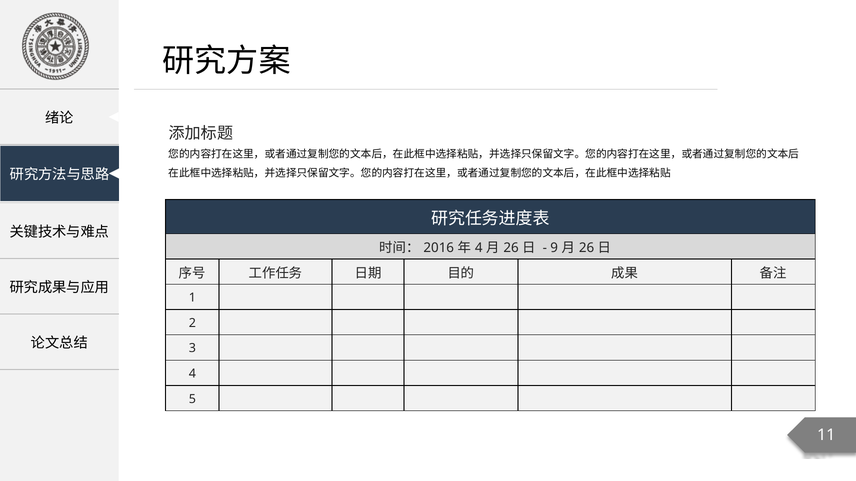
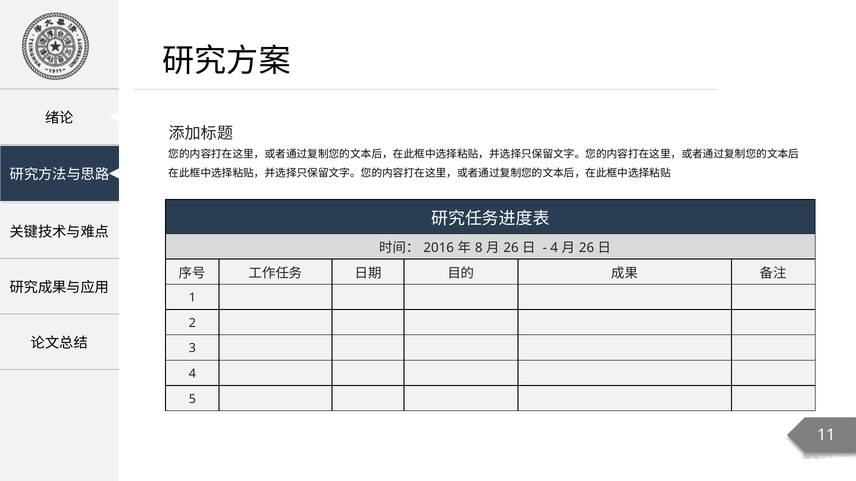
4: 4 -> 8 (479, 248)
9: 9 -> 4 (554, 248)
